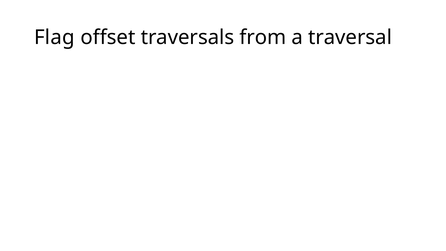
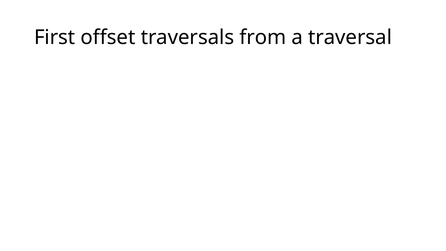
Flag: Flag -> First (55, 37)
